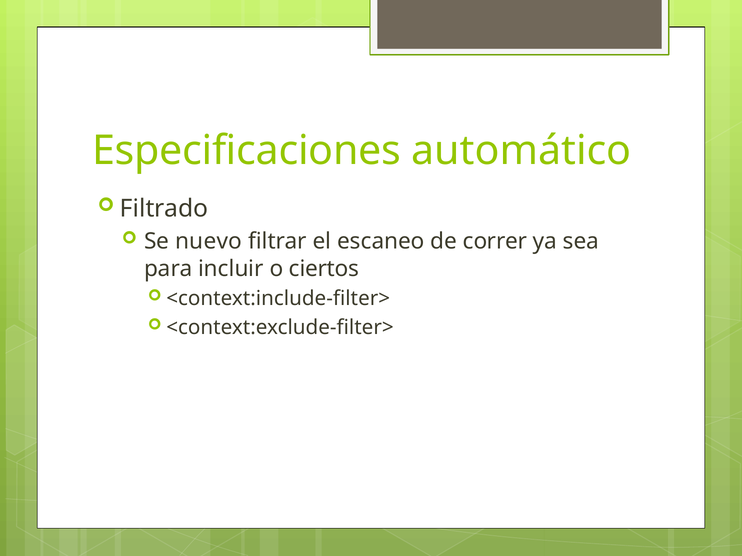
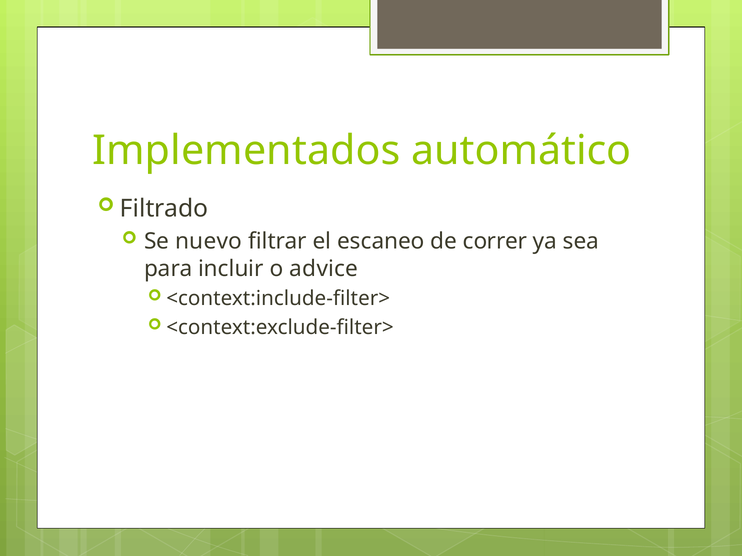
Especificaciones: Especificaciones -> Implementados (246, 151)
ciertos: ciertos -> advice (324, 269)
